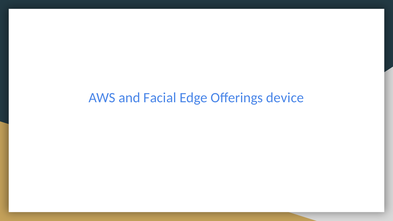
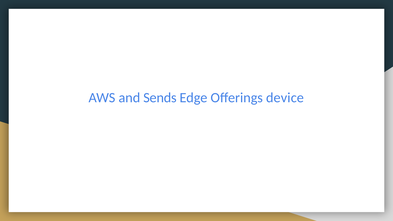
Facial: Facial -> Sends (160, 98)
